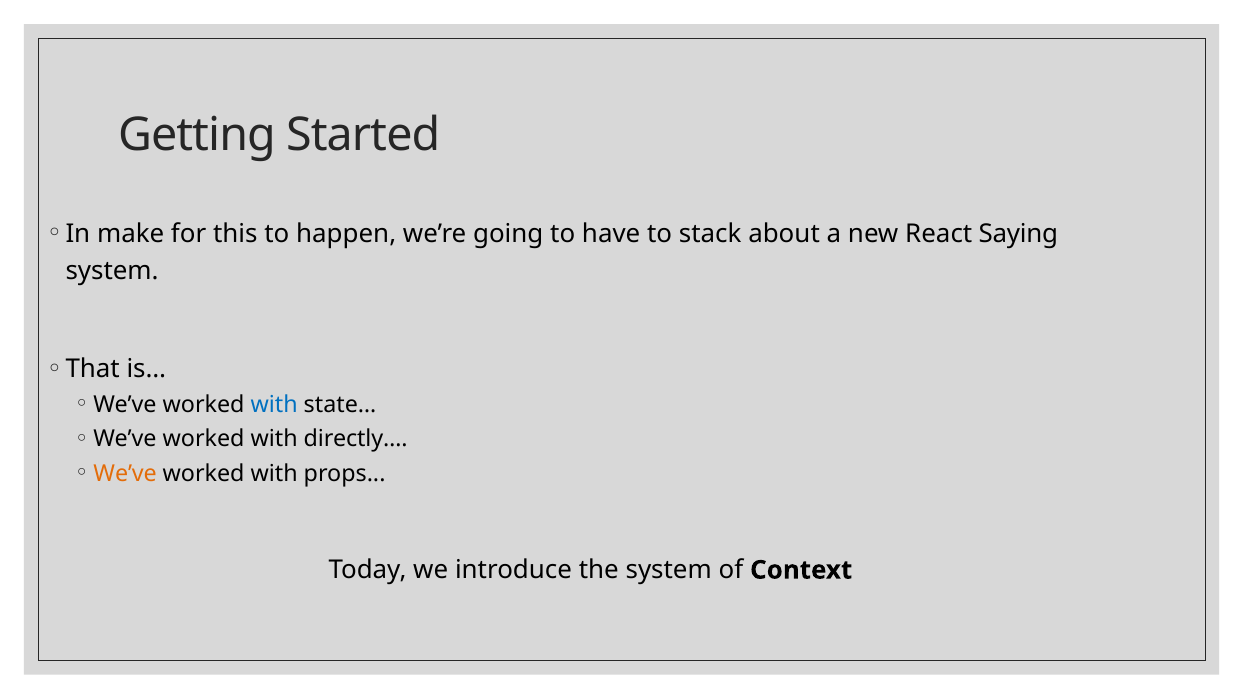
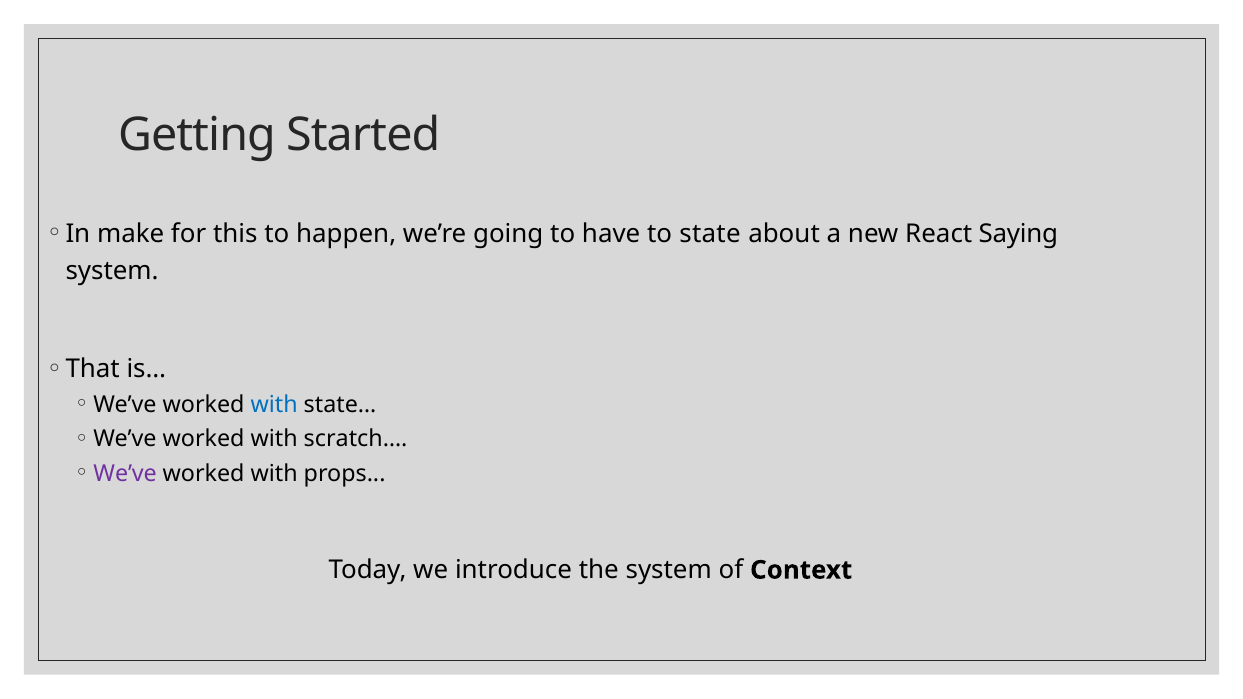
stack: stack -> state (710, 234)
directly…: directly… -> scratch… (356, 439)
We’ve colour: orange -> purple (125, 474)
